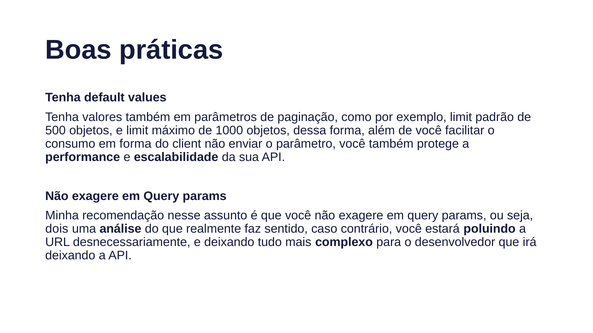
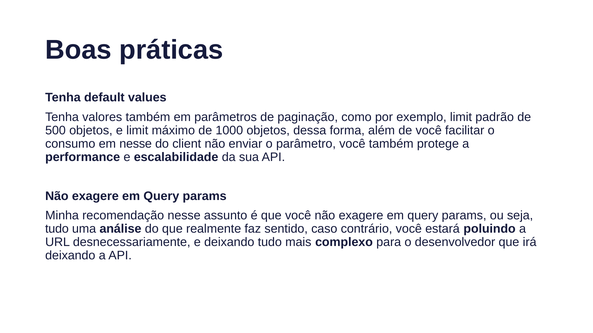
em forma: forma -> nesse (136, 144)
dois: dois -> tudo (57, 229)
